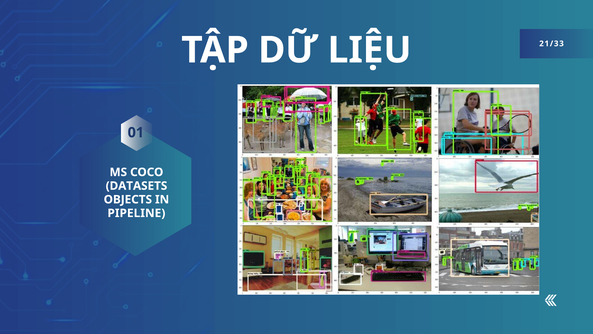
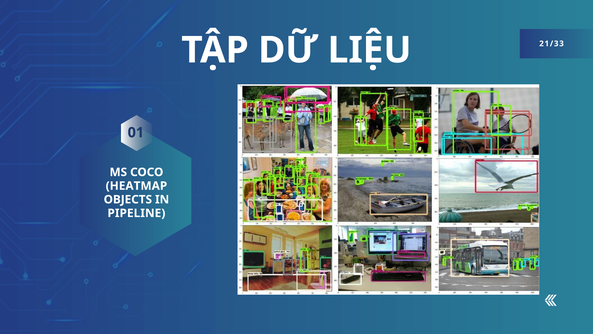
DATASETS: DATASETS -> HEATMAP (136, 186)
